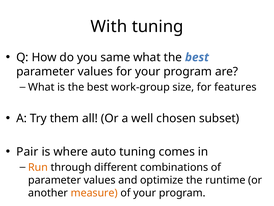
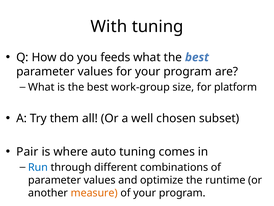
same: same -> feeds (115, 57)
features: features -> platform (236, 87)
Run colour: orange -> blue (38, 167)
